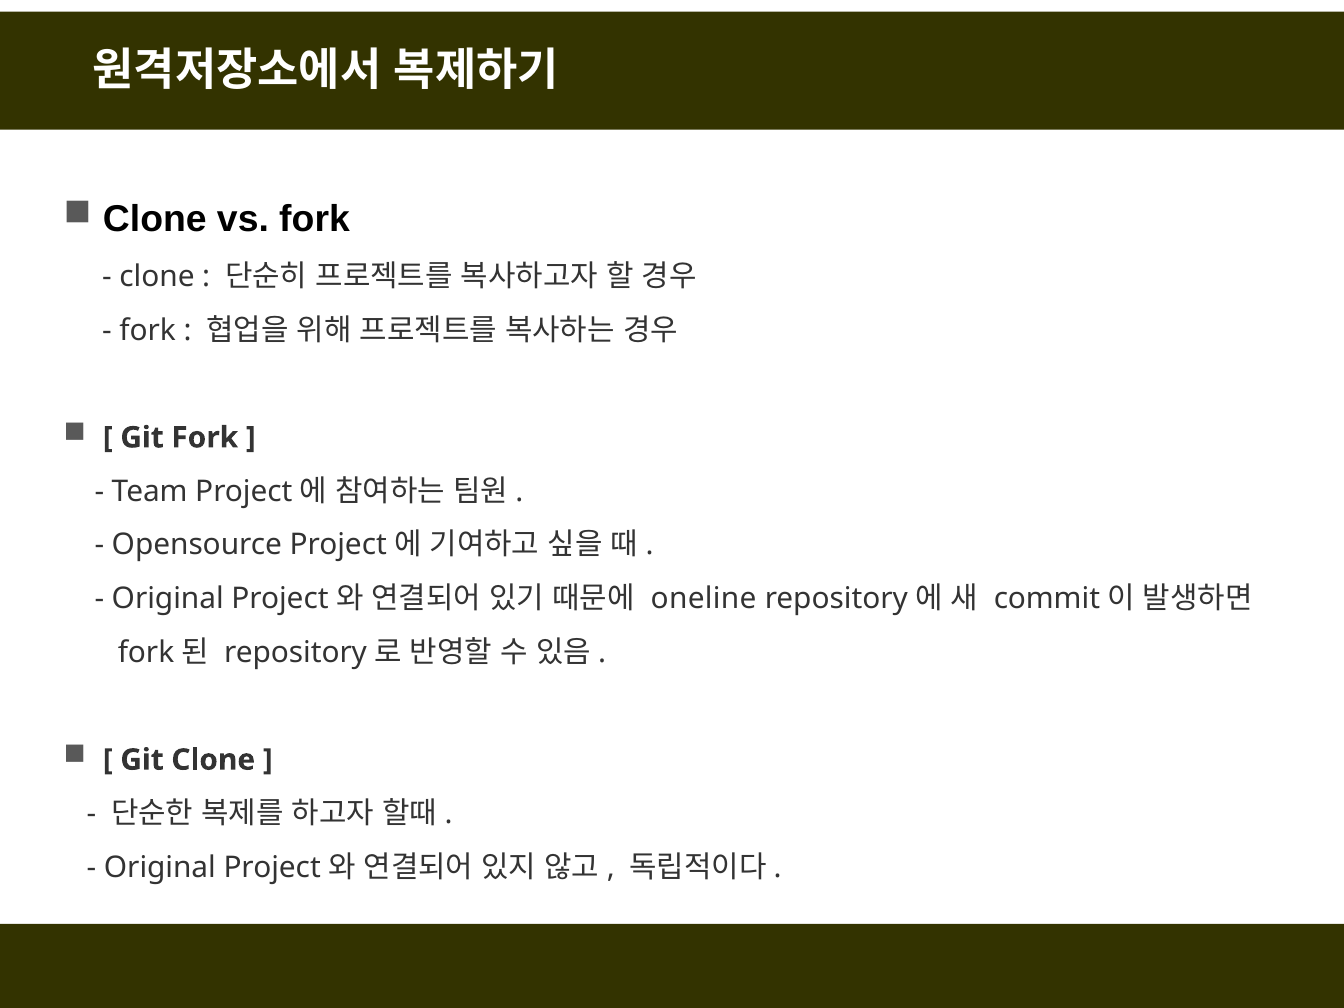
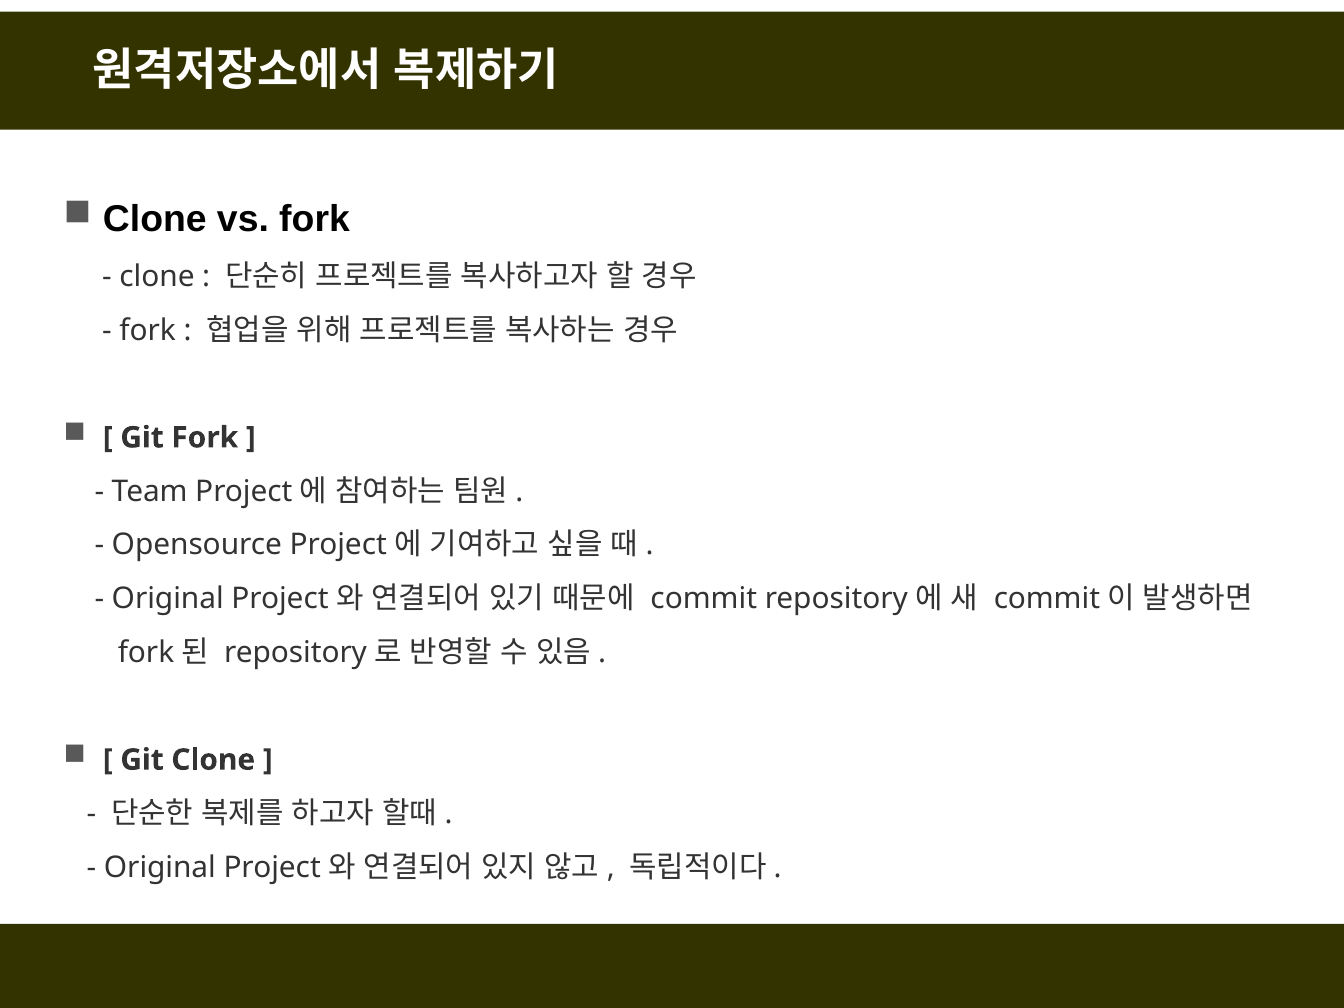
oneline: oneline -> commit (704, 599)
